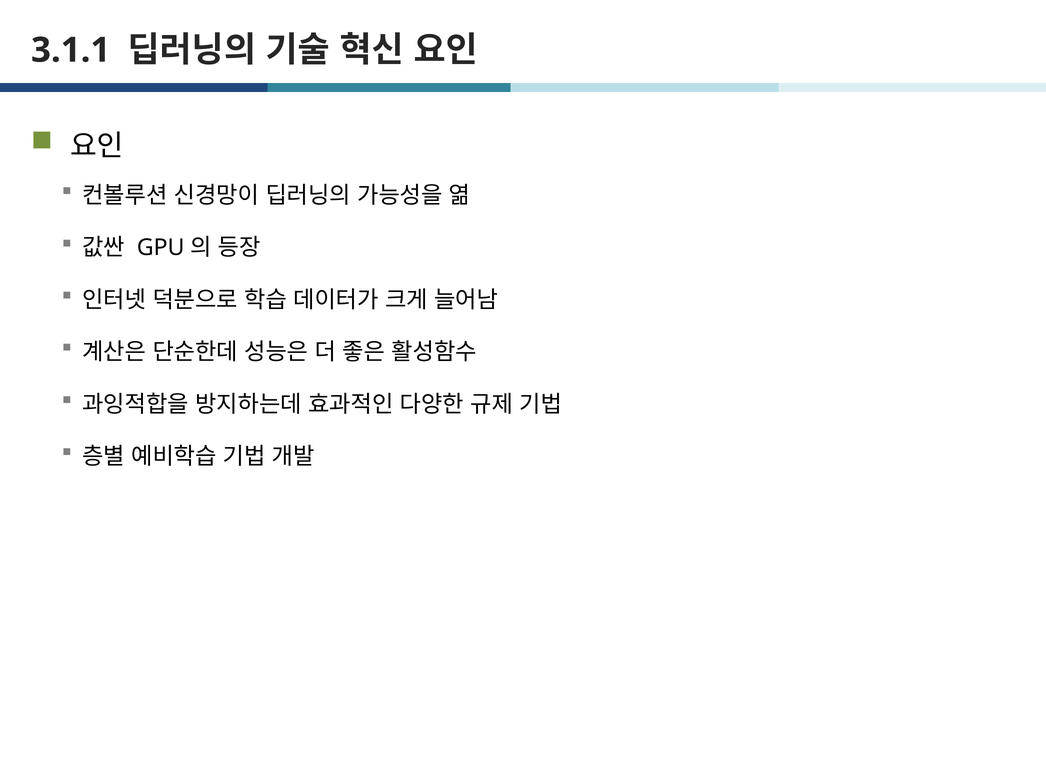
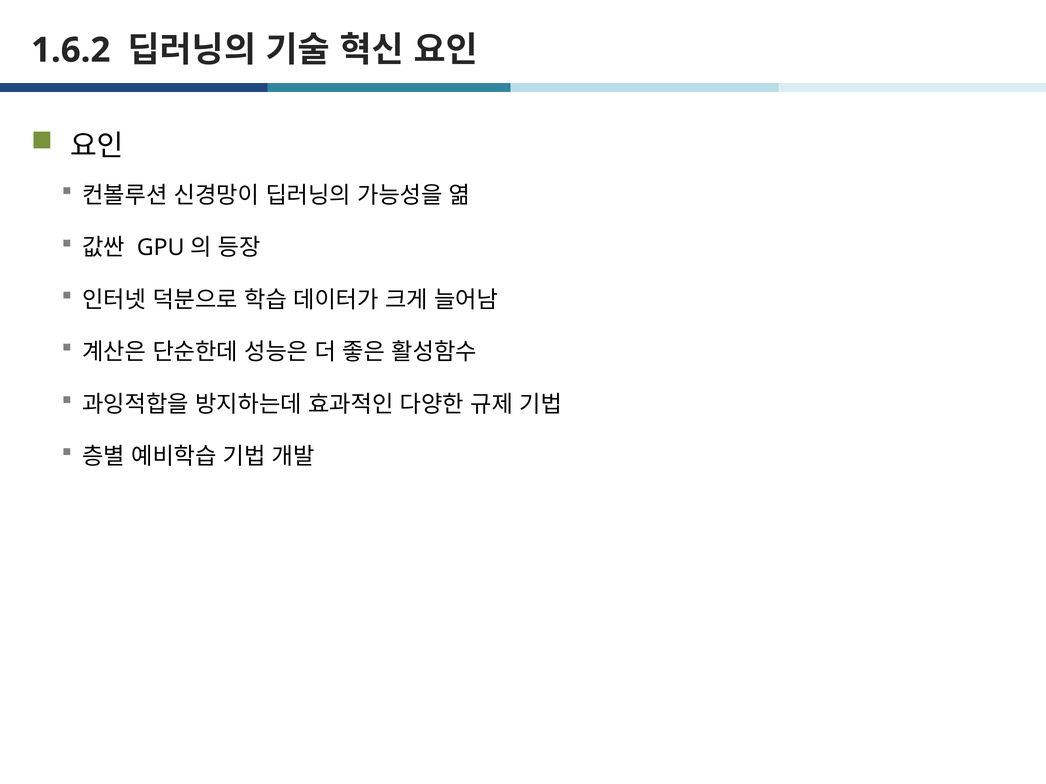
3.1.1: 3.1.1 -> 1.6.2 (71, 50)
